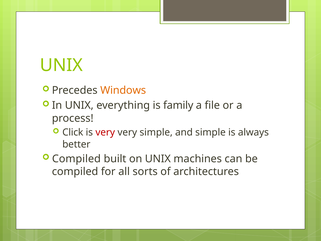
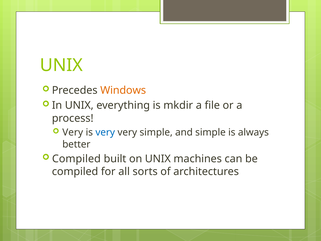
family: family -> mkdir (178, 105)
Click: Click -> Very (73, 132)
very colour: red -> blue (105, 132)
